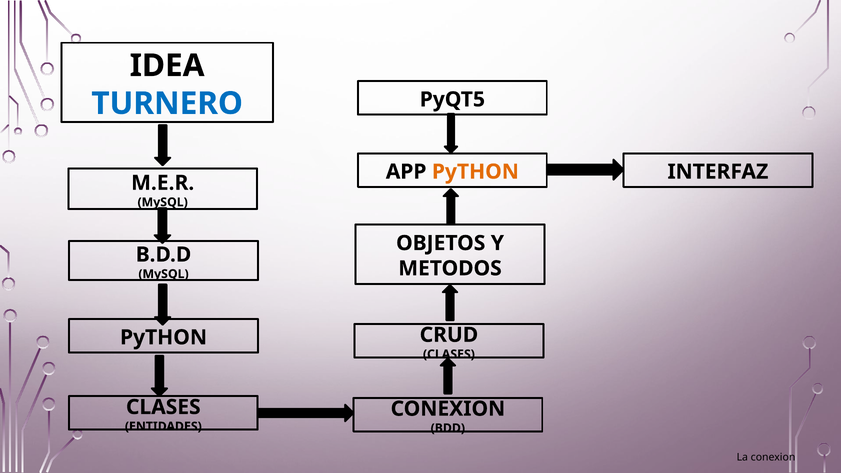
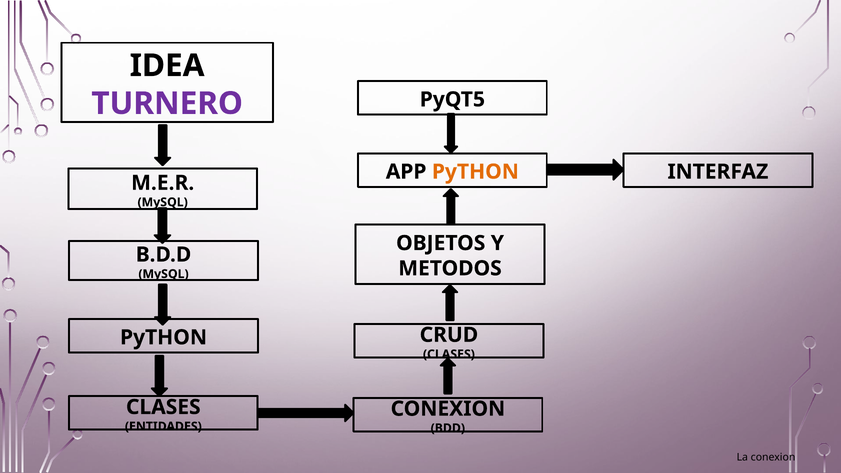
TURNERO colour: blue -> purple (167, 103)
